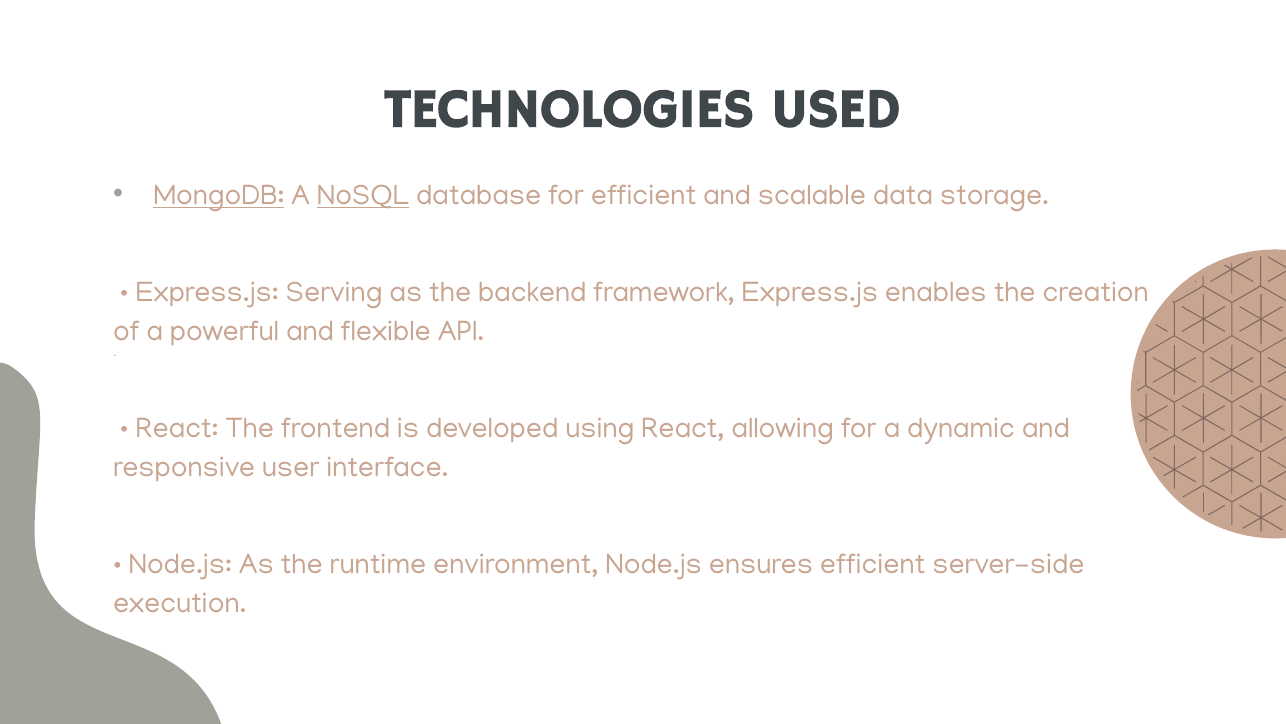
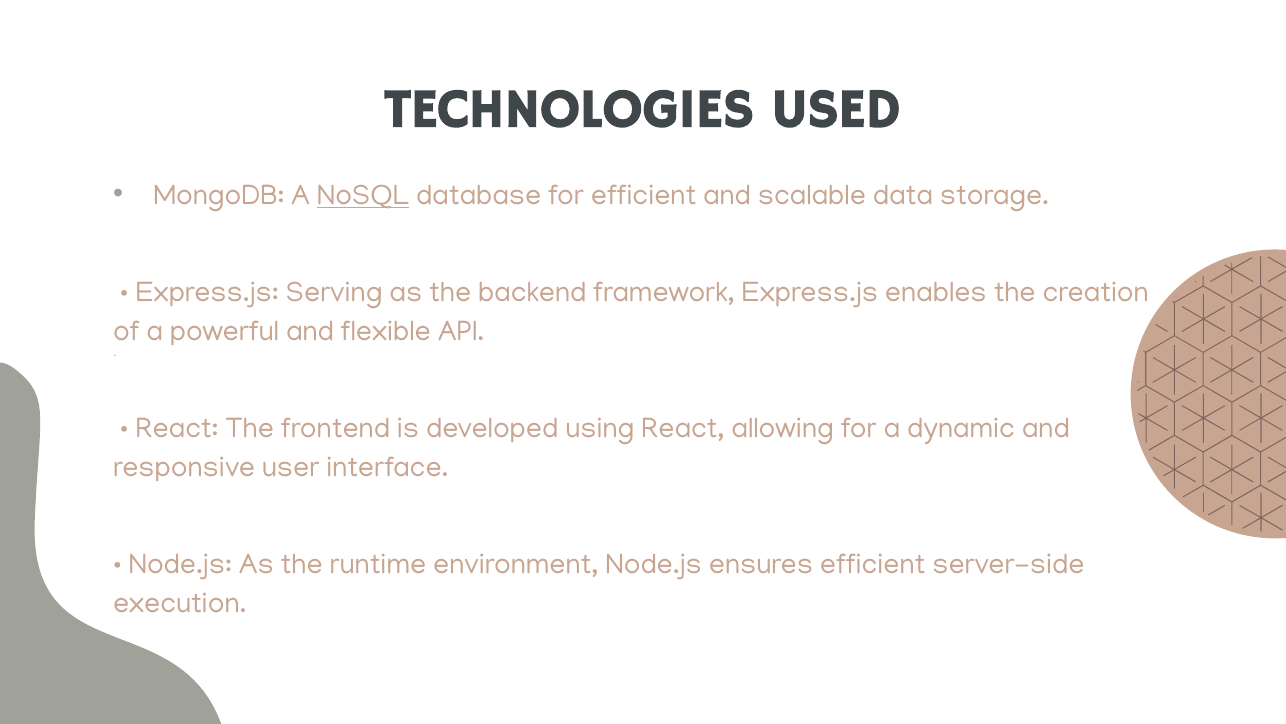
MongoDB underline: present -> none (219, 195)
